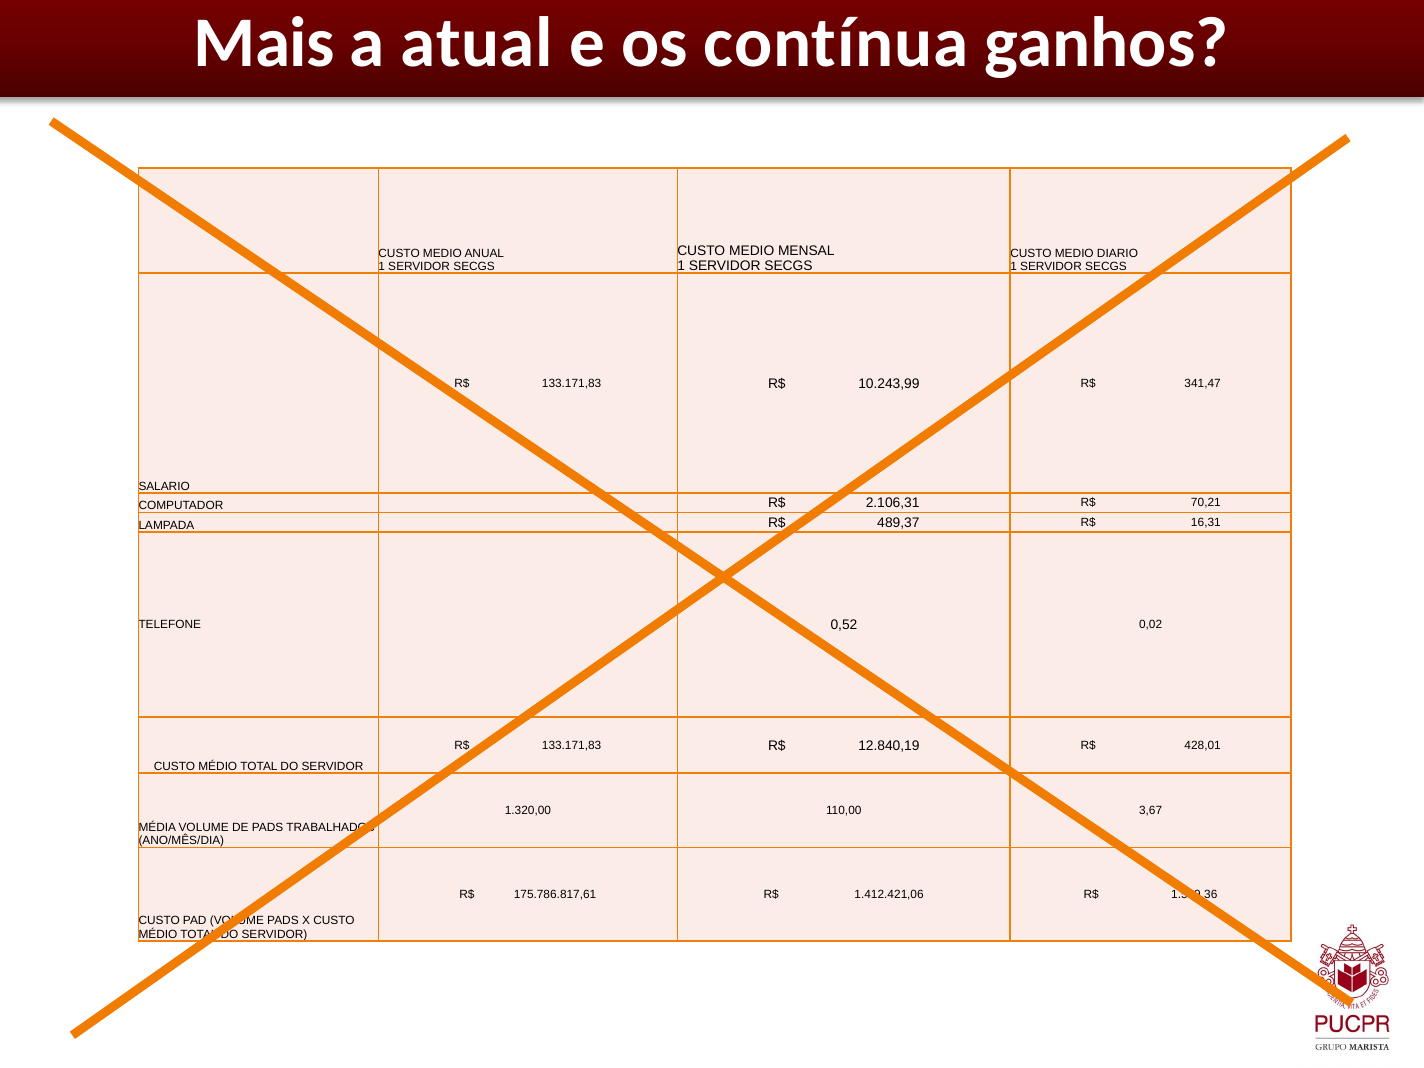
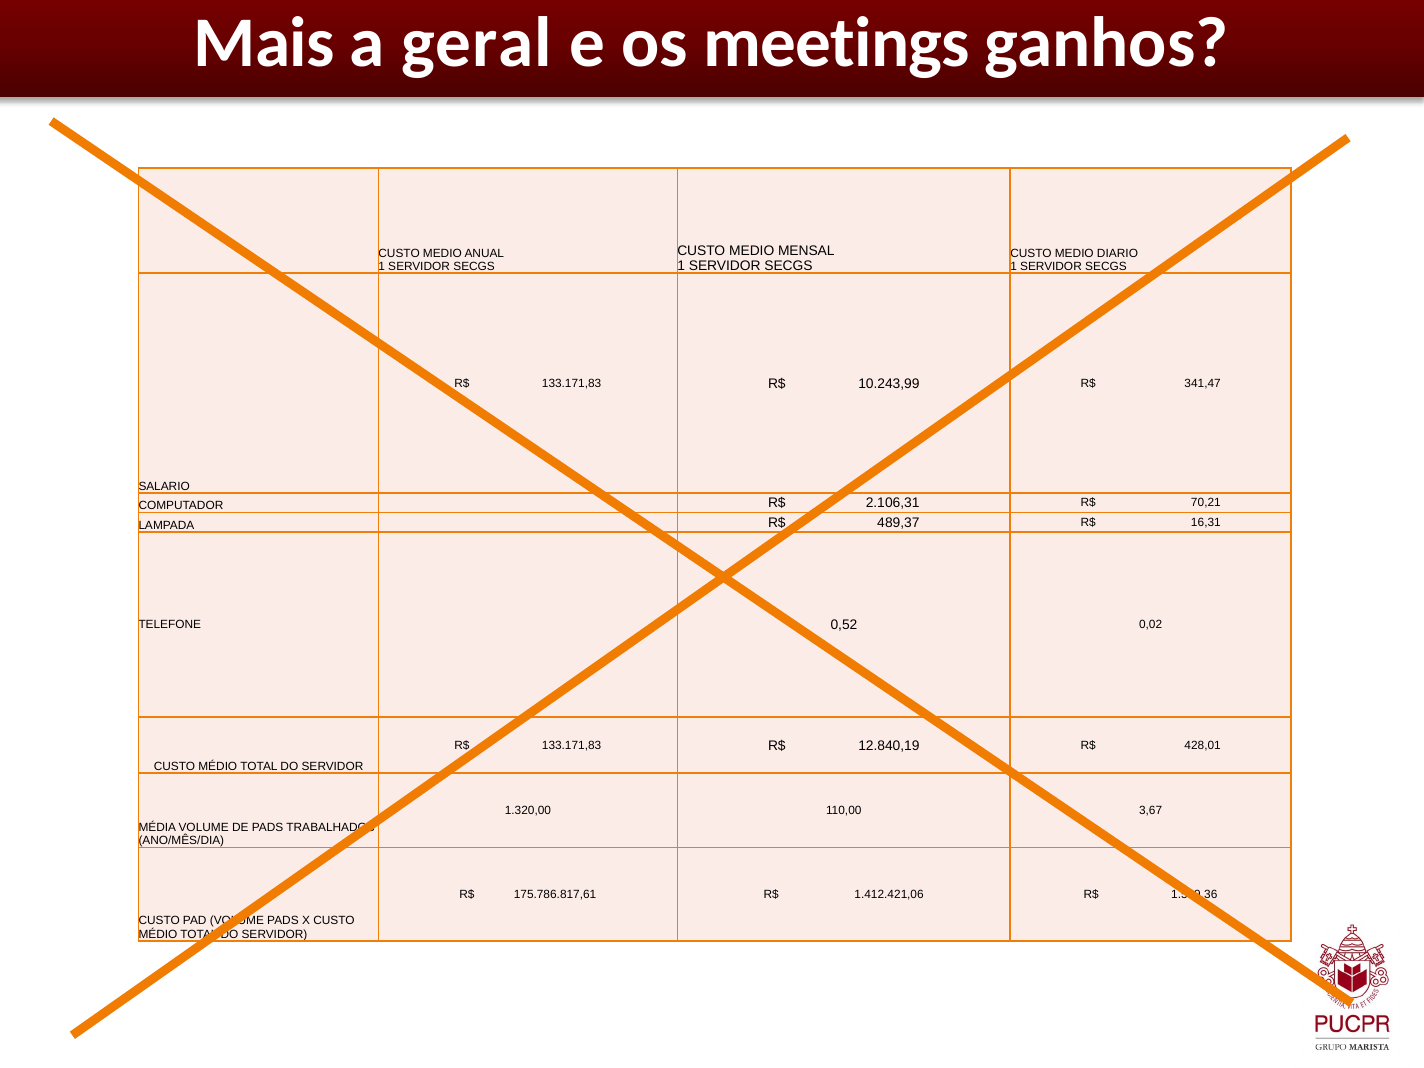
atual: atual -> geral (477, 43)
contínua: contínua -> meetings (837, 43)
